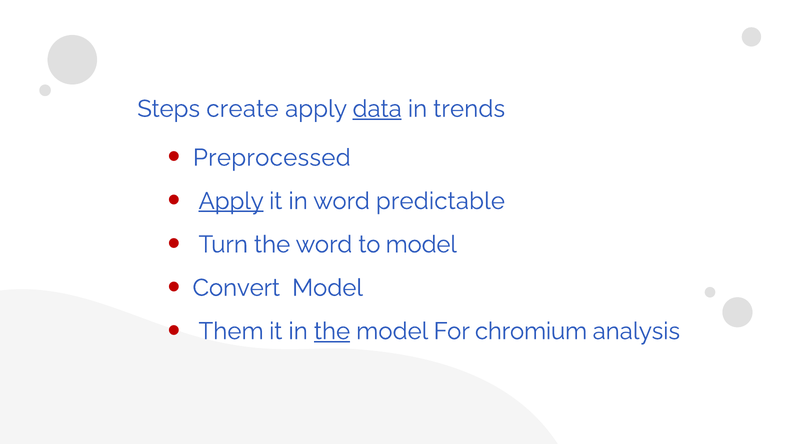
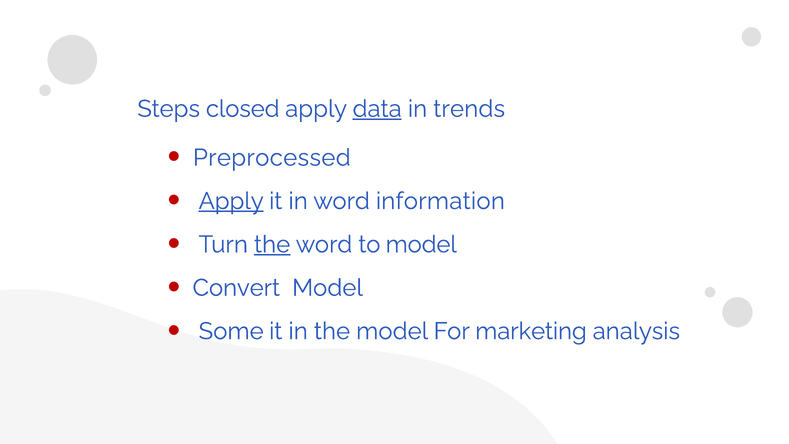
create: create -> closed (243, 109)
predictable: predictable -> information (440, 201)
the underline: none -> present (272, 244)
Them: Them -> Some (231, 331)
the underline: present -> none (332, 331)
chromium: chromium -> marketing (531, 331)
